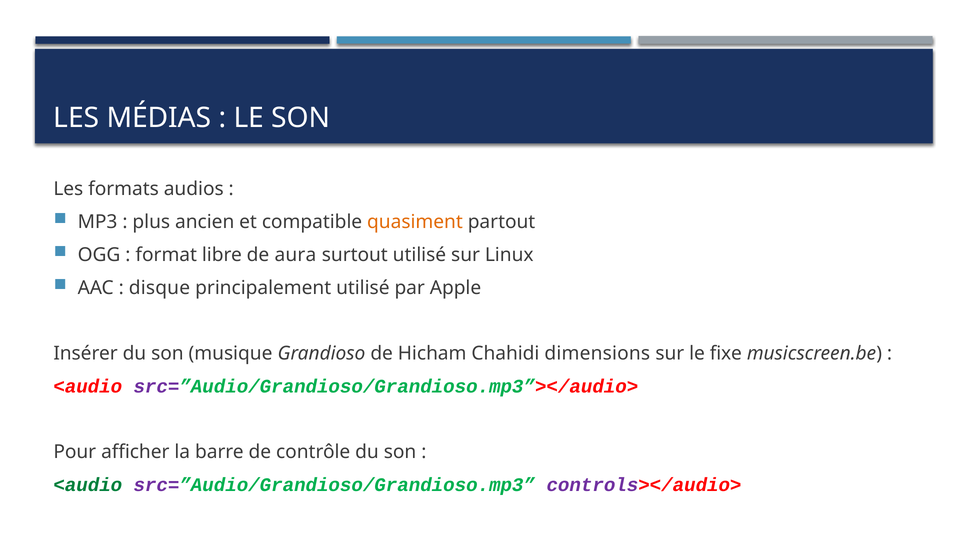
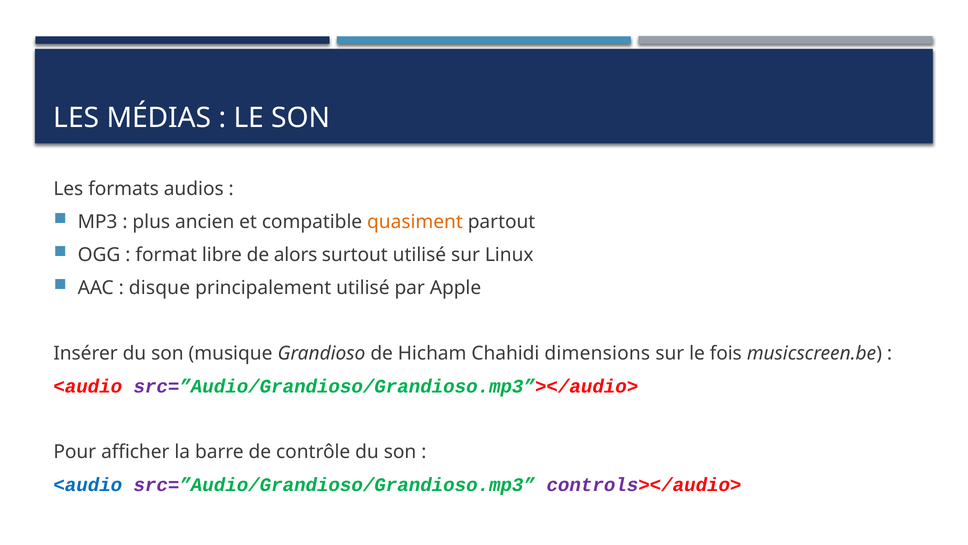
aura: aura -> alors (296, 255)
fixe: fixe -> fois (726, 353)
<audio colour: green -> blue (88, 485)
